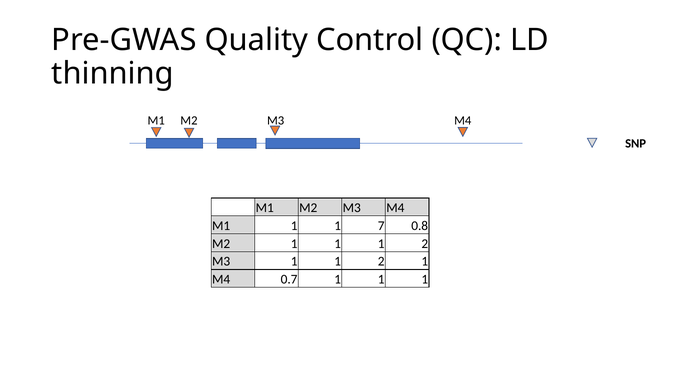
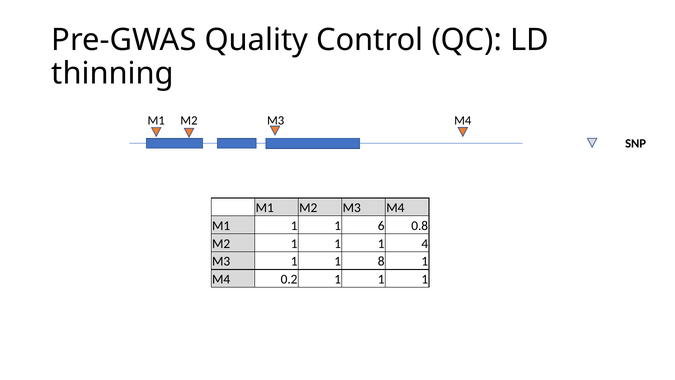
7: 7 -> 6 (381, 226)
1 1 1 2: 2 -> 4 (425, 243)
M3 1 1 2: 2 -> 8 (381, 261)
0.7: 0.7 -> 0.2 (289, 279)
